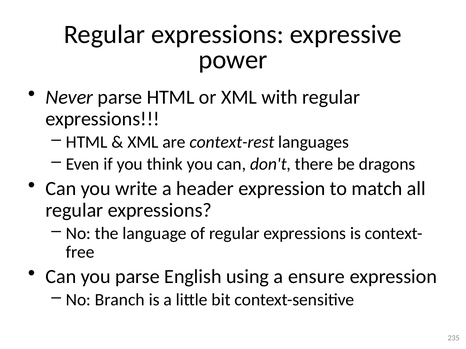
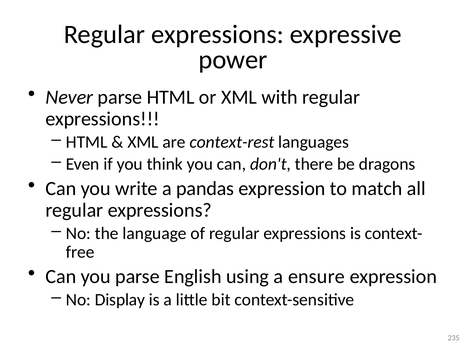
header: header -> pandas (205, 189)
Branch: Branch -> Display (120, 300)
